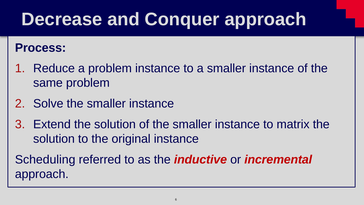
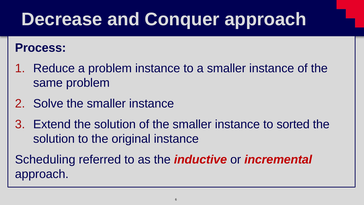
matrix: matrix -> sorted (293, 124)
